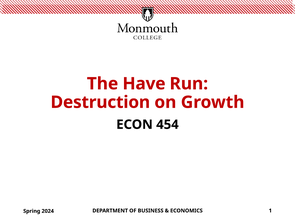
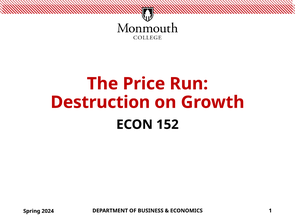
Have: Have -> Price (144, 84)
454: 454 -> 152 (167, 125)
